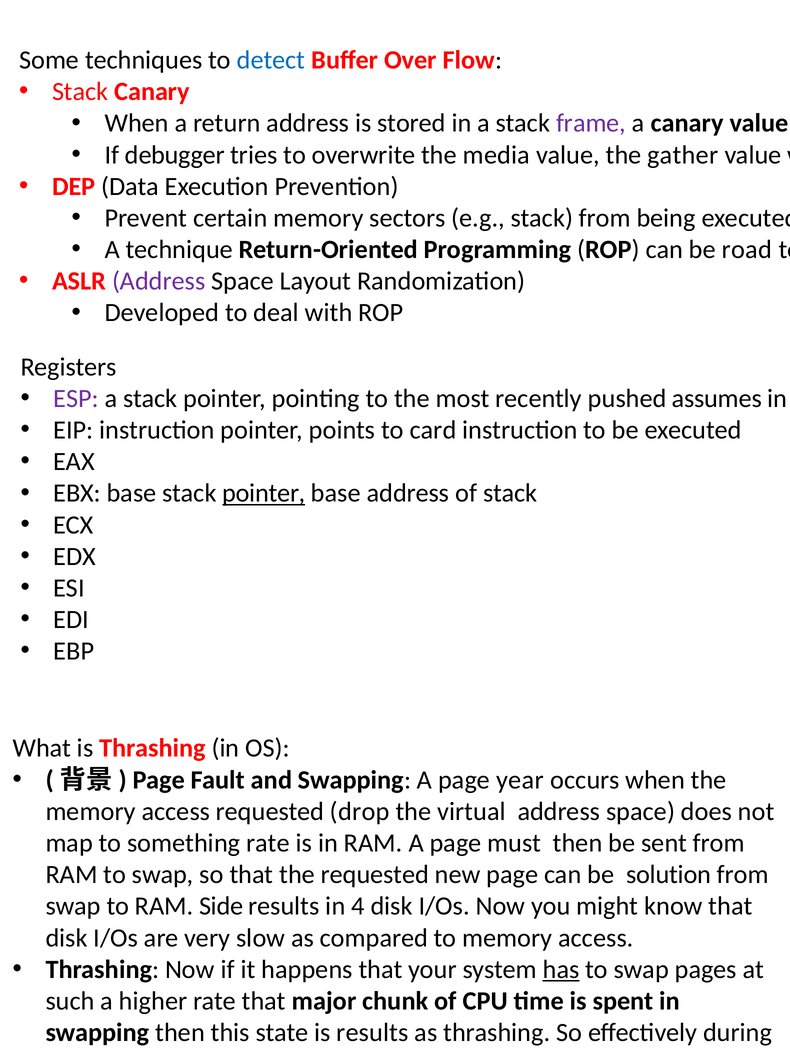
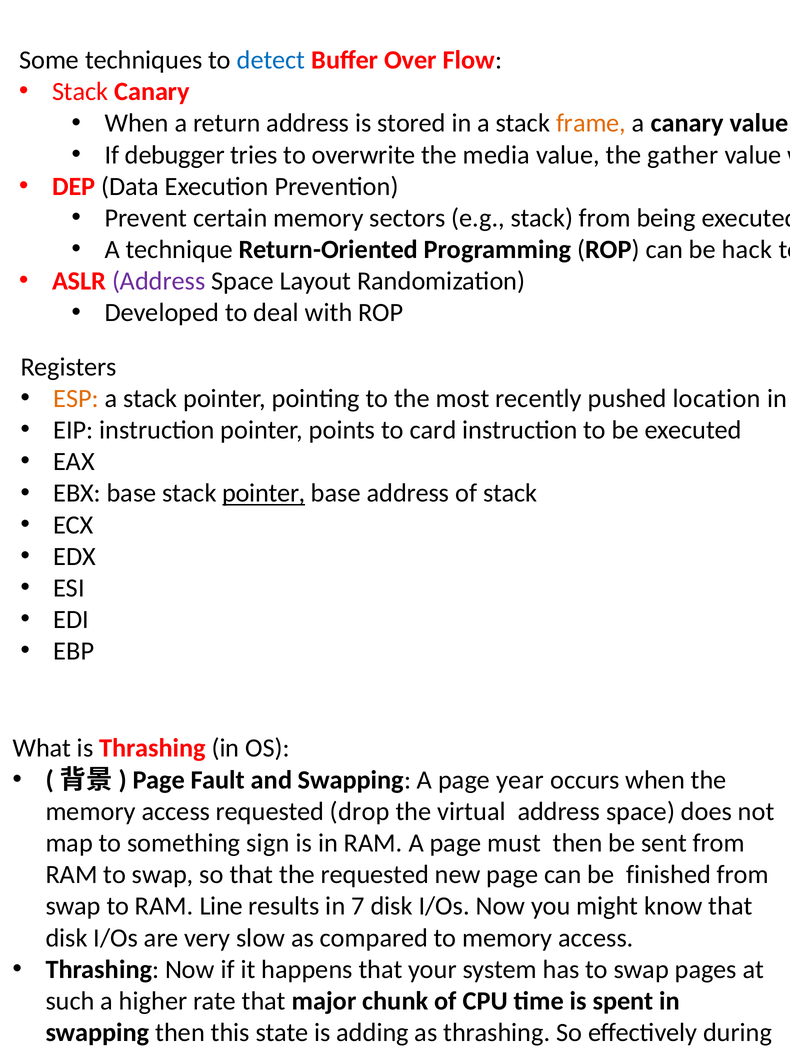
frame colour: purple -> orange (591, 123)
road: road -> hack (747, 250)
ESP colour: purple -> orange (76, 399)
assumes: assumes -> location (717, 399)
something rate: rate -> sign (268, 843)
solution: solution -> finished (669, 875)
Side: Side -> Line (221, 907)
4: 4 -> 7 (358, 907)
has underline: present -> none (561, 970)
is results: results -> adding (373, 1033)
